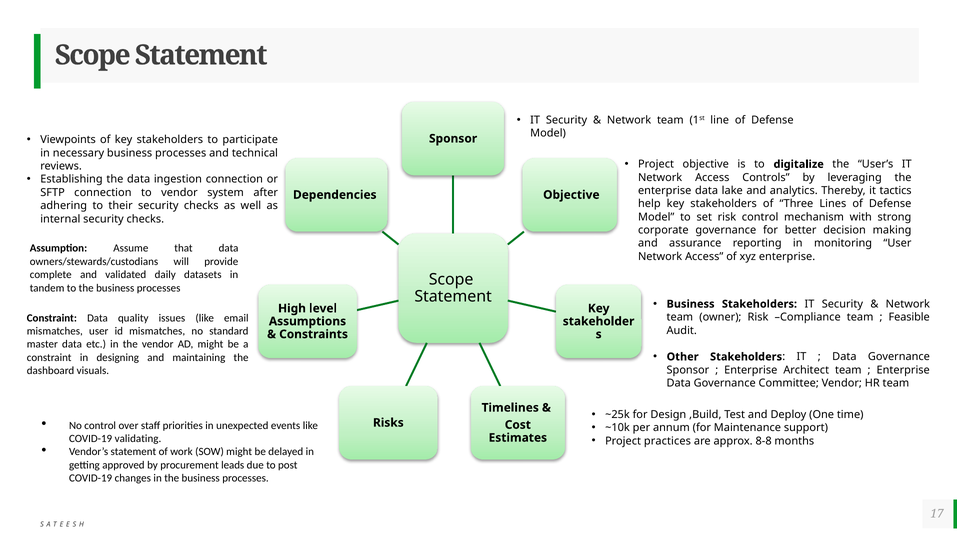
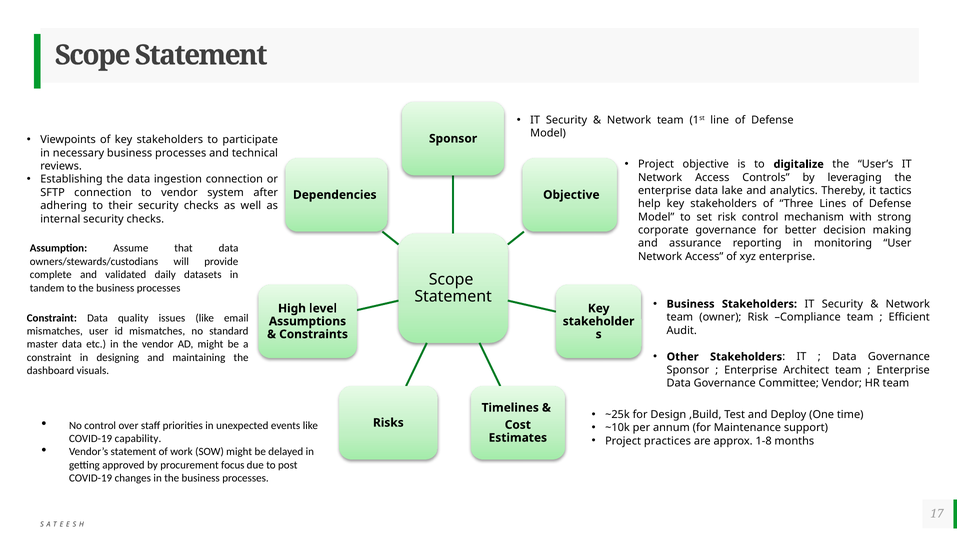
Feasible: Feasible -> Efficient (909, 317)
validating: validating -> capability (138, 438)
8-8: 8-8 -> 1-8 (764, 440)
leads: leads -> focus (233, 464)
